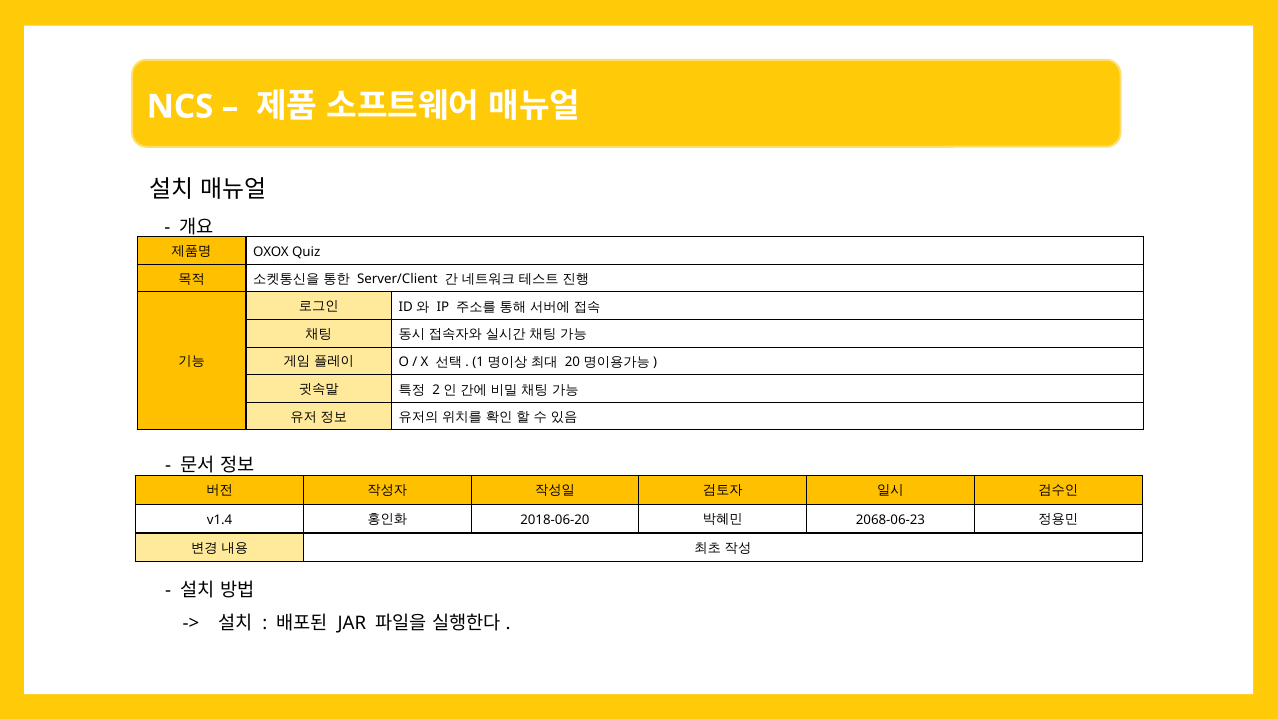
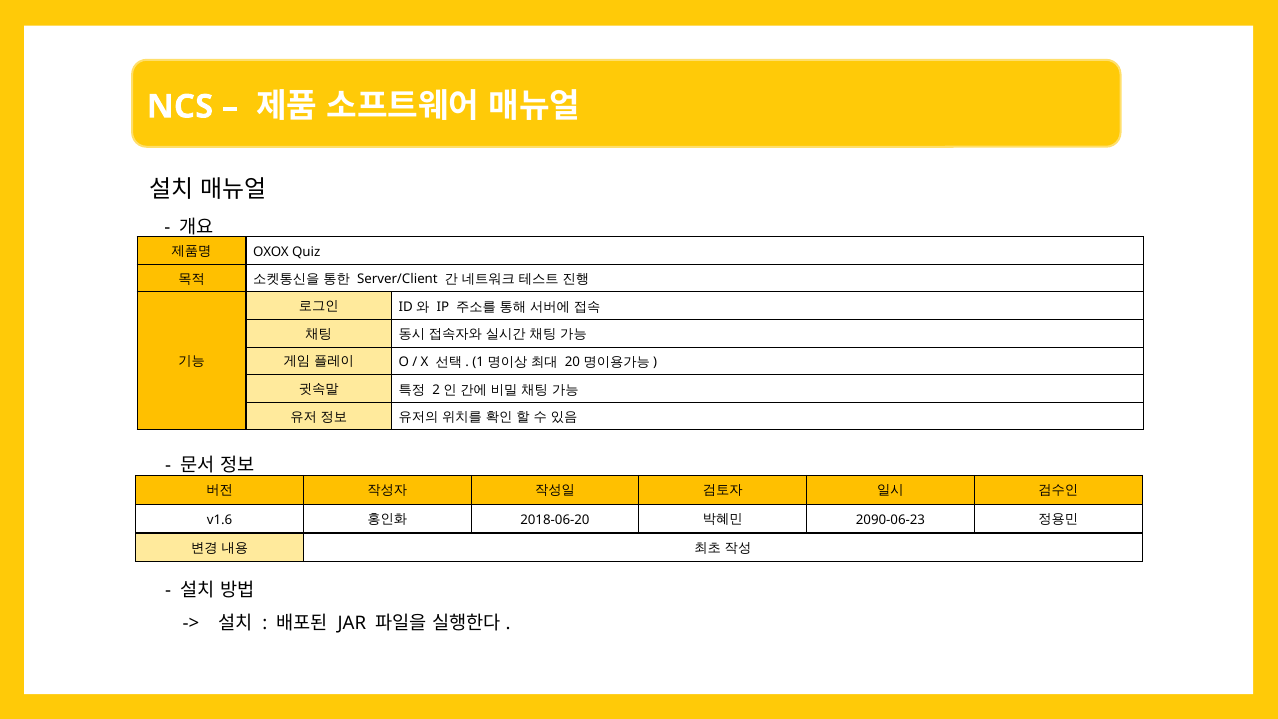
v1.4: v1.4 -> v1.6 (220, 520)
2068-06-23: 2068-06-23 -> 2090-06-23 (890, 520)
